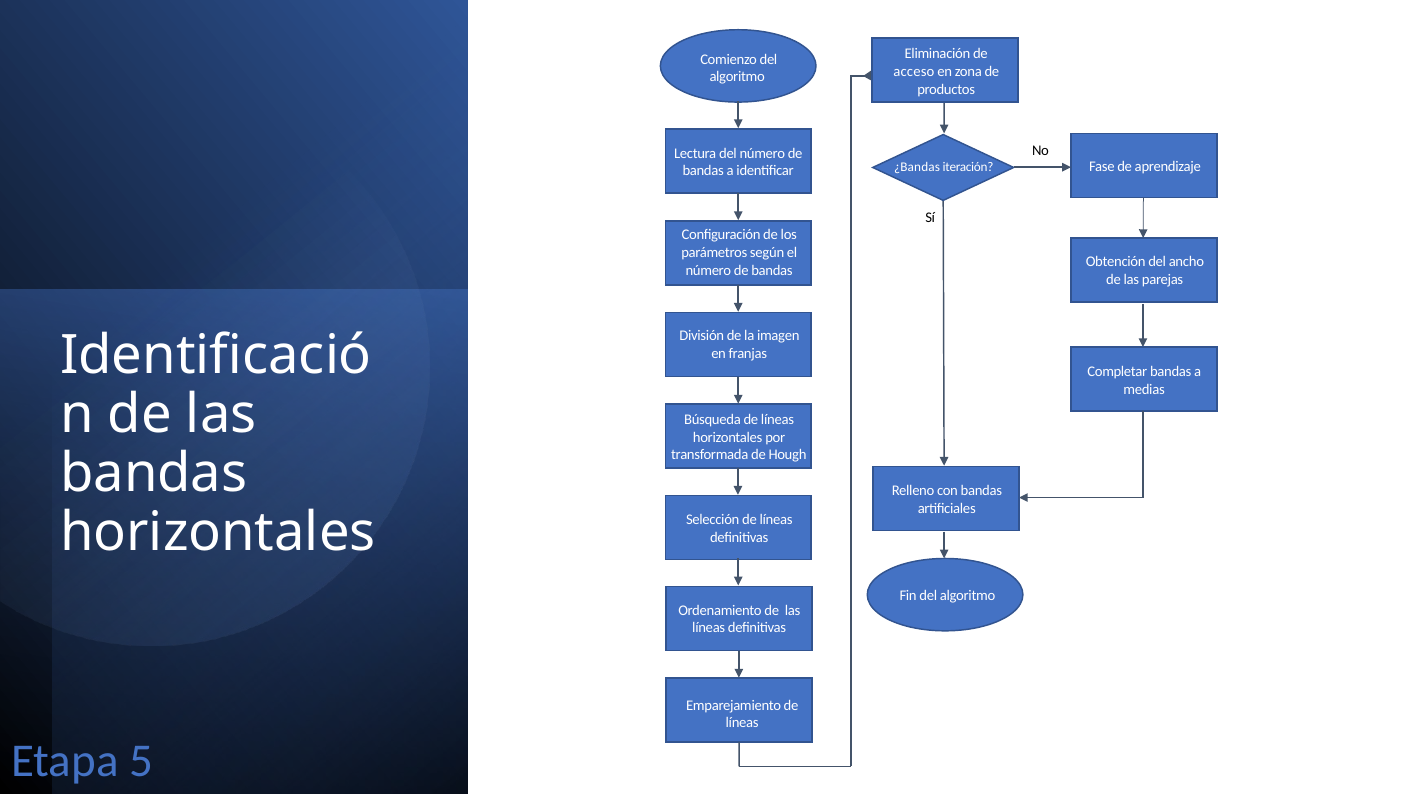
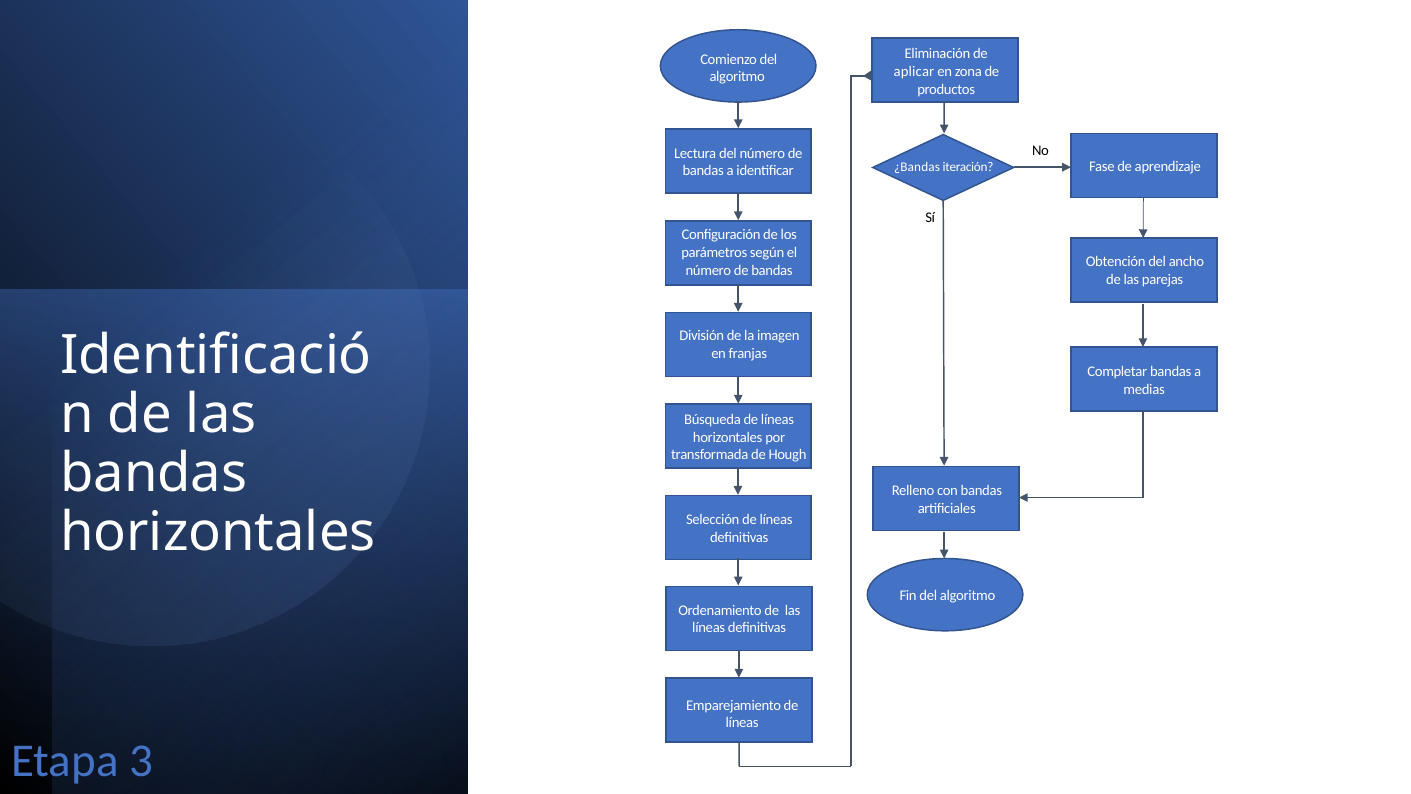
acceso: acceso -> aplicar (914, 72)
5: 5 -> 3 (141, 761)
